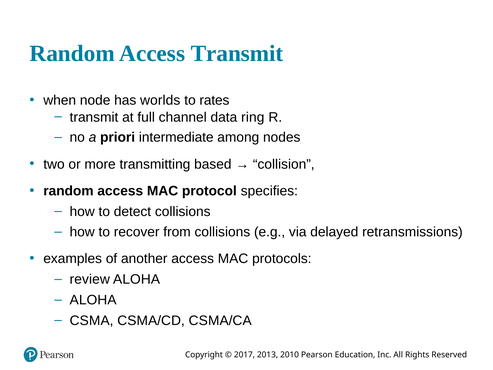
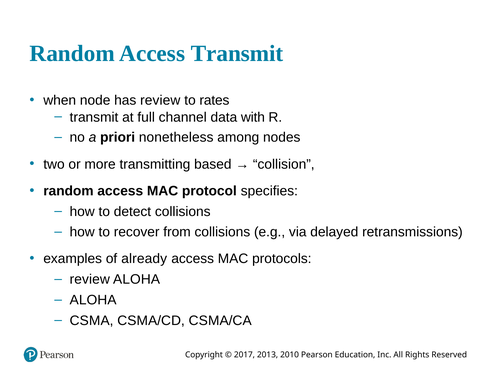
has worlds: worlds -> review (160, 100)
ring: ring -> with (253, 117)
intermediate: intermediate -> nonetheless (176, 137)
another: another -> already (144, 259)
